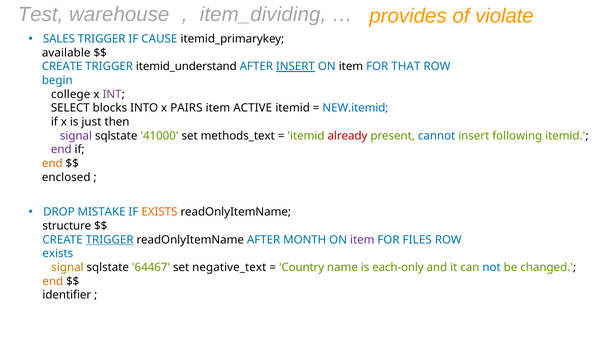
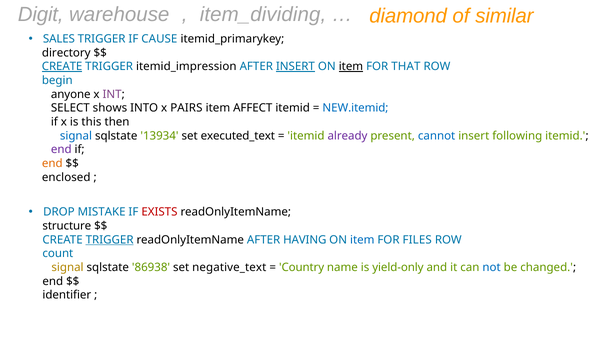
Test: Test -> Digit (41, 15)
provides: provides -> diamond (408, 16)
violate: violate -> similar (504, 16)
available: available -> directory (66, 53)
CREATE underline: none -> present (62, 67)
itemid_understand: itemid_understand -> itemid_impression (186, 67)
item underline: none -> present (351, 67)
college: college -> anyone (71, 94)
blocks: blocks -> shows (110, 108)
ACTIVE: ACTIVE -> AFFECT (253, 108)
just: just -> this (91, 122)
signal colour: purple -> blue (76, 136)
41000: 41000 -> 13934 (159, 136)
methods_text: methods_text -> executed_text (238, 136)
already colour: red -> purple (347, 136)
EXISTS colour: orange -> red (159, 212)
MONTH: MONTH -> HAVING (305, 240)
item colour: purple -> blue (362, 240)
exists: exists -> count (58, 254)
64467: 64467 -> 86938 (151, 267)
each-only: each-only -> yield-only (398, 267)
end colour: orange -> black (53, 281)
